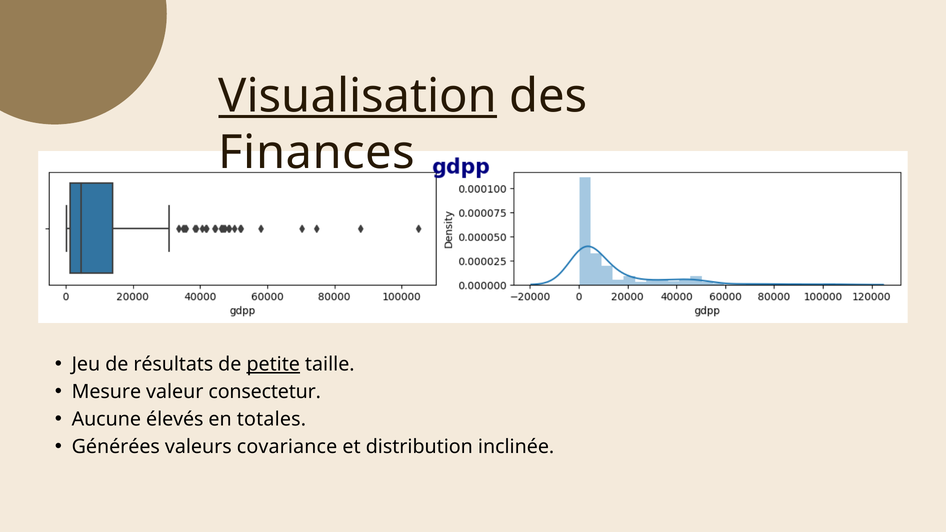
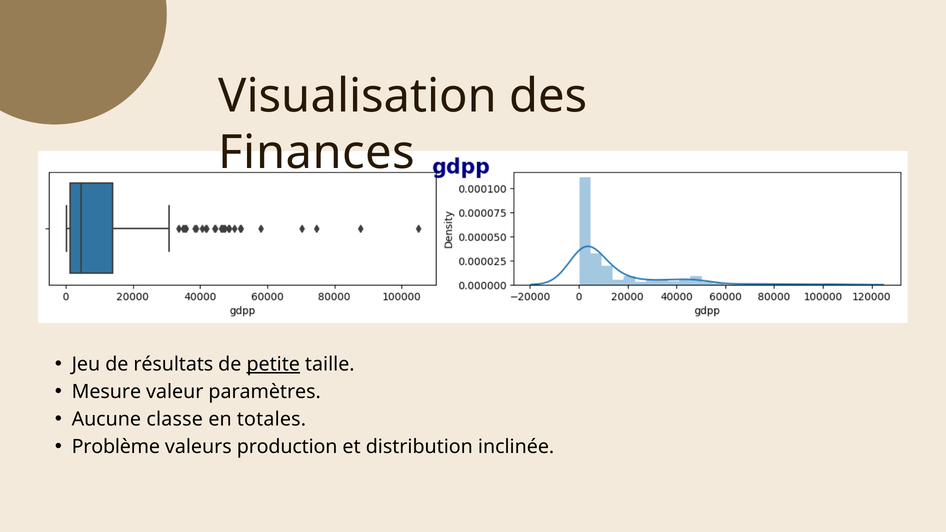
Visualisation underline: present -> none (358, 96)
consectetur: consectetur -> paramètres (265, 392)
élevés: élevés -> classe (175, 419)
Générées: Générées -> Problème (116, 447)
covariance: covariance -> production (287, 447)
